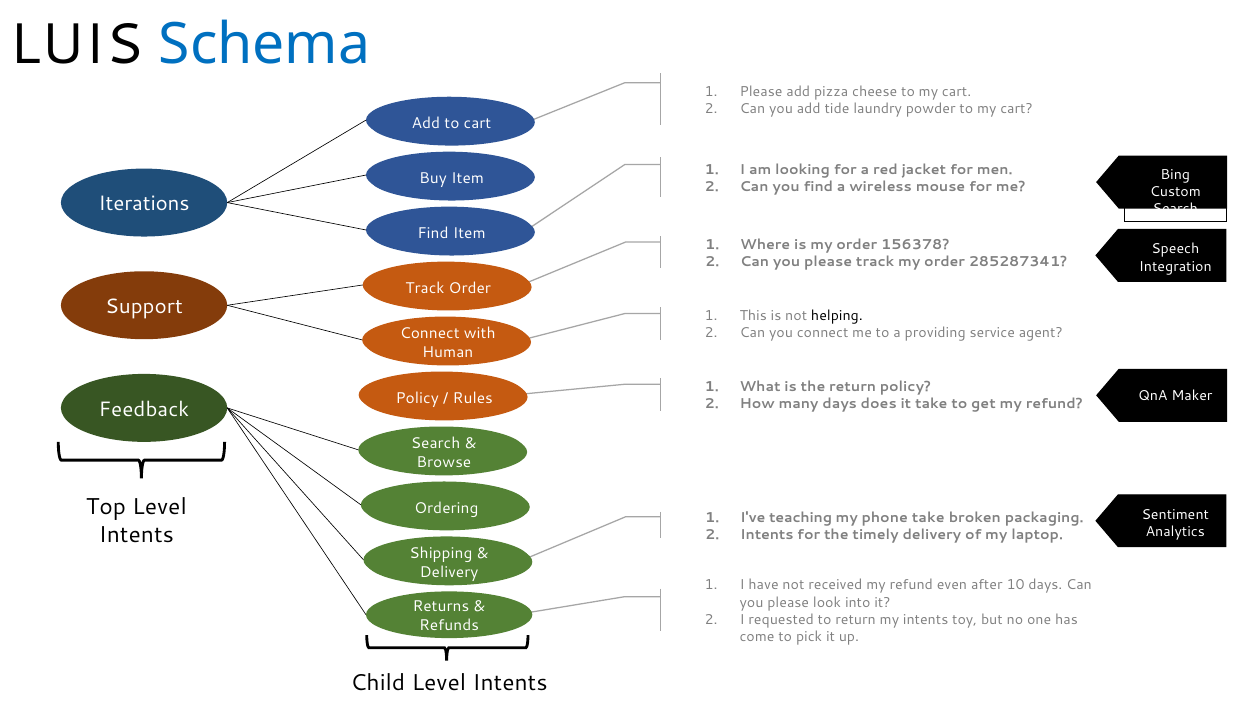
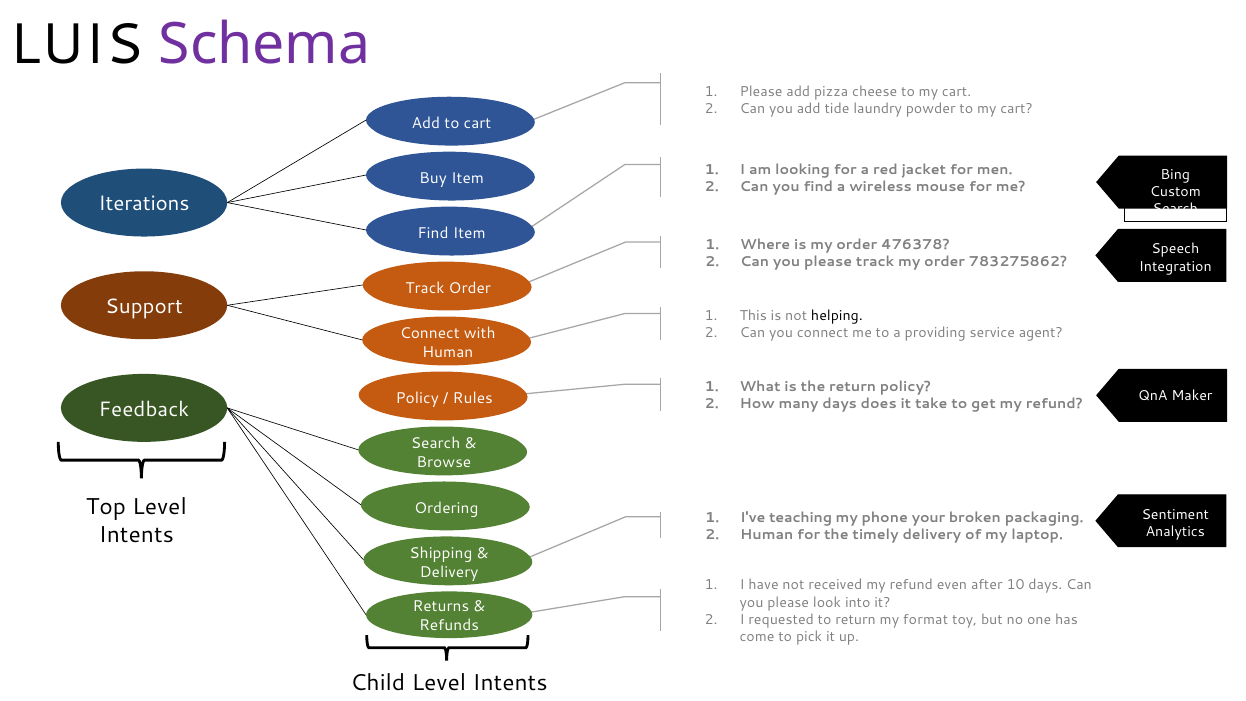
Schema colour: blue -> purple (265, 44)
156378: 156378 -> 476378 (915, 244)
285287341: 285287341 -> 783275862 (1018, 262)
phone take: take -> your (928, 517)
Intents: Intents -> Human (767, 535)
my intents: intents -> format (926, 619)
